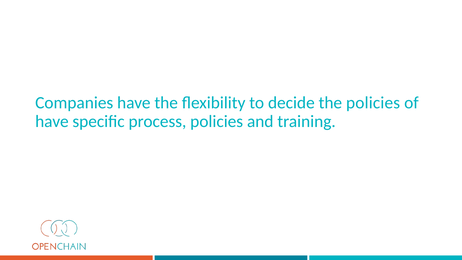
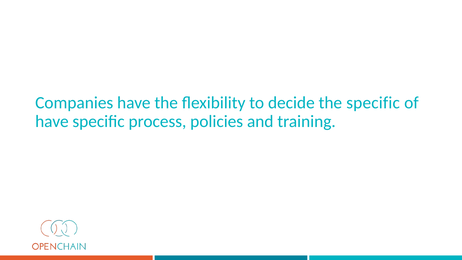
the policies: policies -> specific (373, 103)
